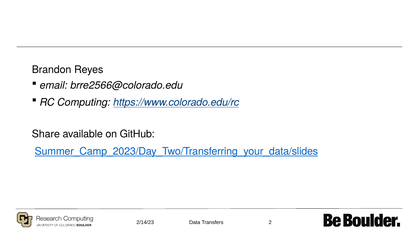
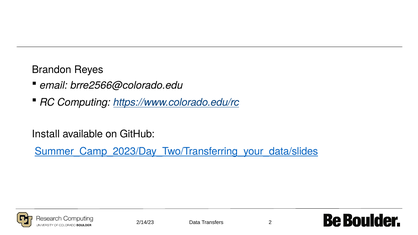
Share: Share -> Install (46, 134)
